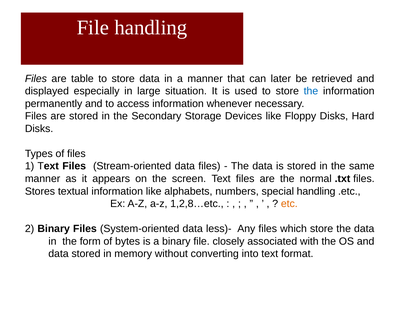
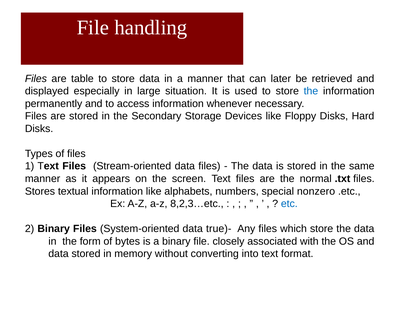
special handling: handling -> nonzero (316, 191)
1,2,8…etc: 1,2,8…etc -> 8,2,3…etc (197, 204)
etc colour: orange -> blue (289, 204)
less)-: less)- -> true)- (219, 229)
